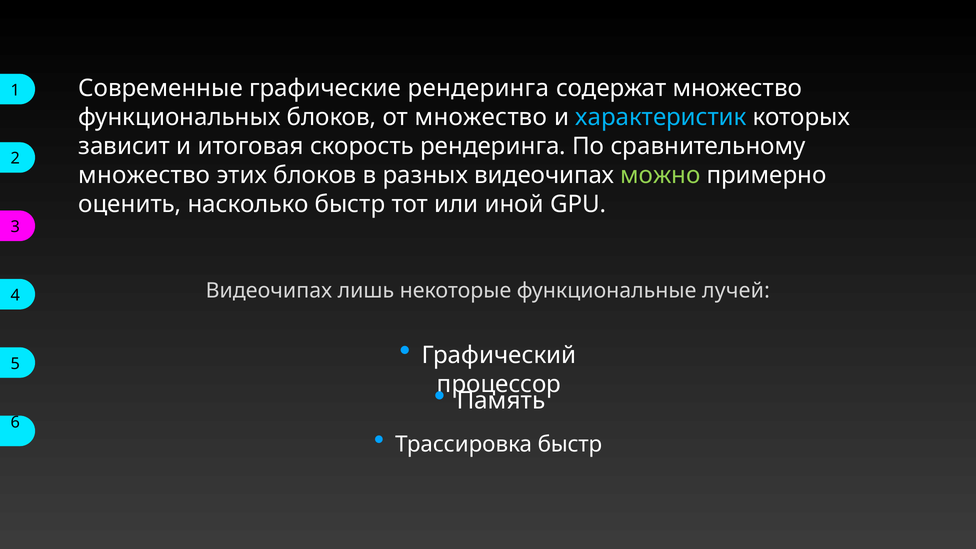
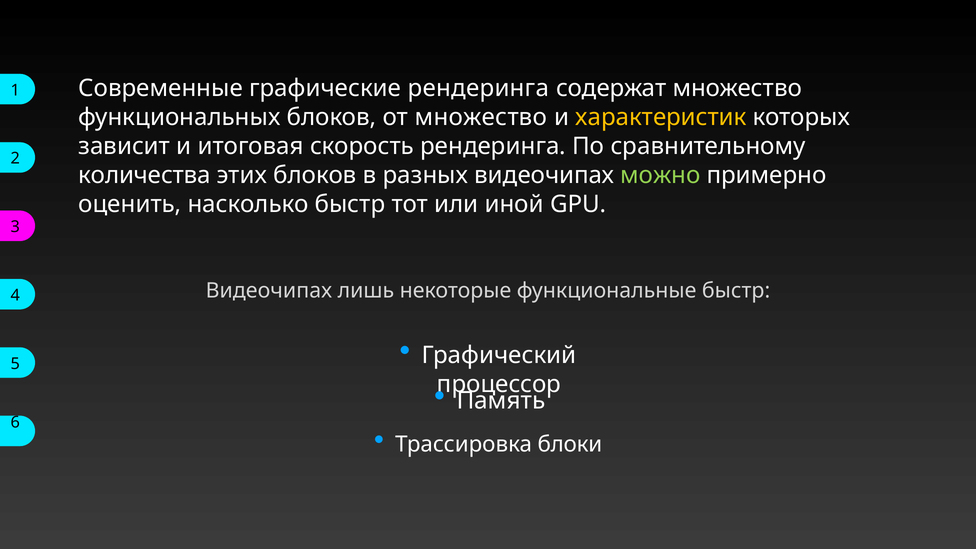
характеристик colour: light blue -> yellow (661, 117)
множество: множество -> количества (144, 175)
функциональные лучей: лучей -> быстр (736, 291)
Трассировка быстр: быстр -> блоки (570, 445)
